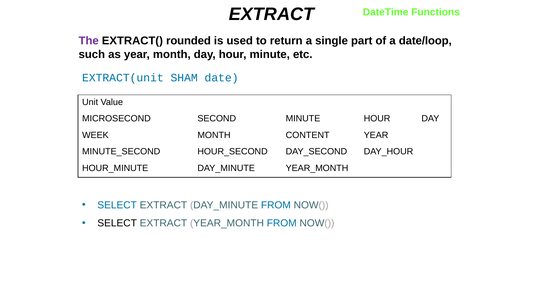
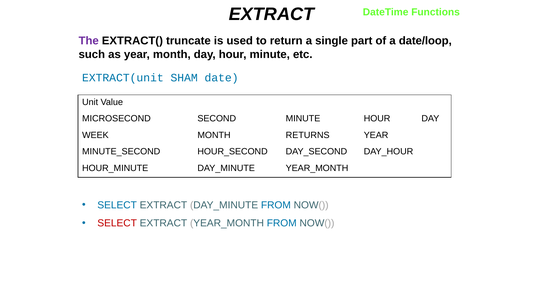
rounded: rounded -> truncate (188, 41)
CONTENT: CONTENT -> RETURNS (308, 135)
SELECT colour: black -> red (117, 224)
